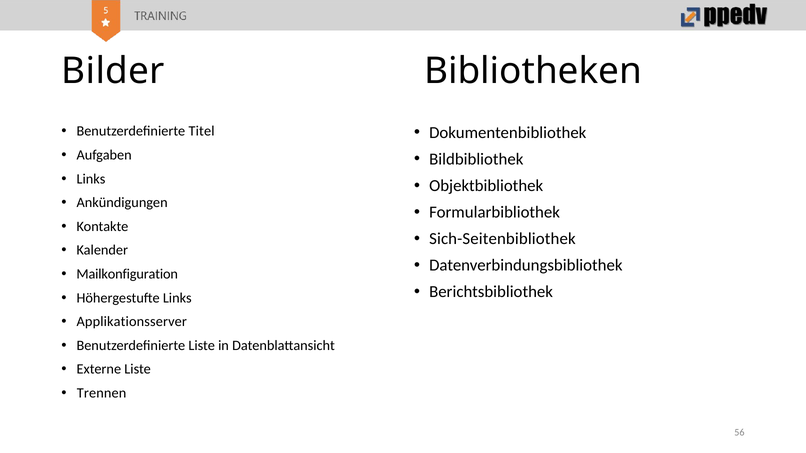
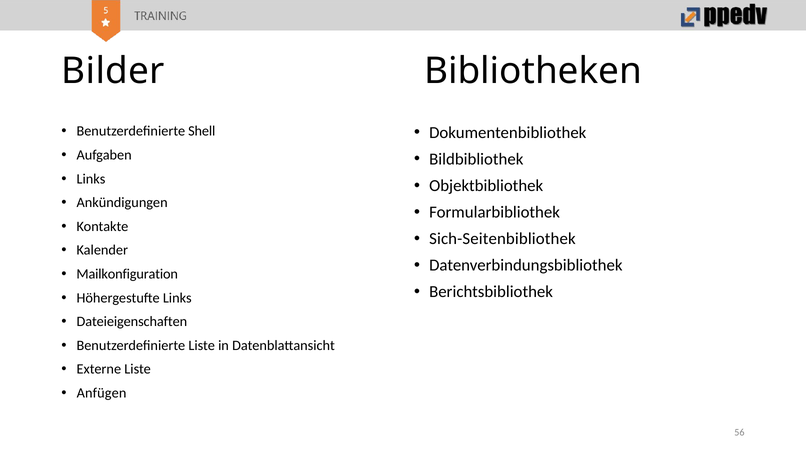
Titel: Titel -> Shell (202, 131)
Applikationsserver: Applikationsserver -> Dateieigenschaften (132, 322)
Trennen: Trennen -> Anfügen (102, 393)
